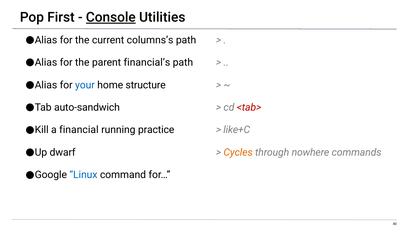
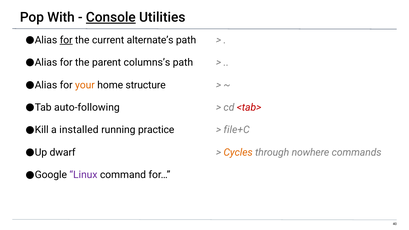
First: First -> With (61, 17)
for underline: none -> present (66, 40)
columns’s: columns’s -> alternate’s (150, 40)
financial’s: financial’s -> columns’s (147, 63)
your colour: blue -> orange (85, 85)
auto-sandwich: auto-sandwich -> auto-following (87, 107)
financial: financial -> installed (79, 130)
like+C: like+C -> file+C (237, 130)
Linux colour: blue -> purple (83, 175)
